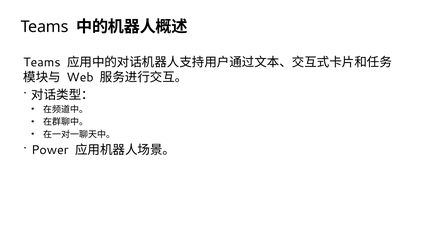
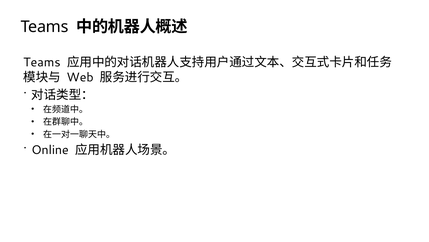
Power: Power -> Online (50, 150)
